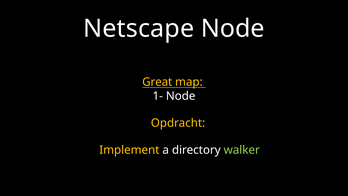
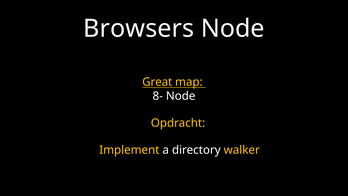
Netscape: Netscape -> Browsers (139, 29)
1-: 1- -> 8- (158, 96)
walker colour: light green -> yellow (242, 150)
